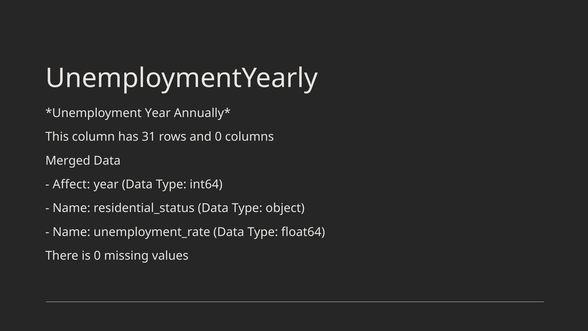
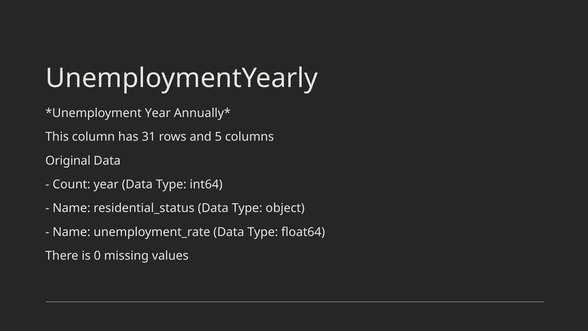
and 0: 0 -> 5 (218, 137)
Merged: Merged -> Original (68, 161)
Affect: Affect -> Count (71, 184)
